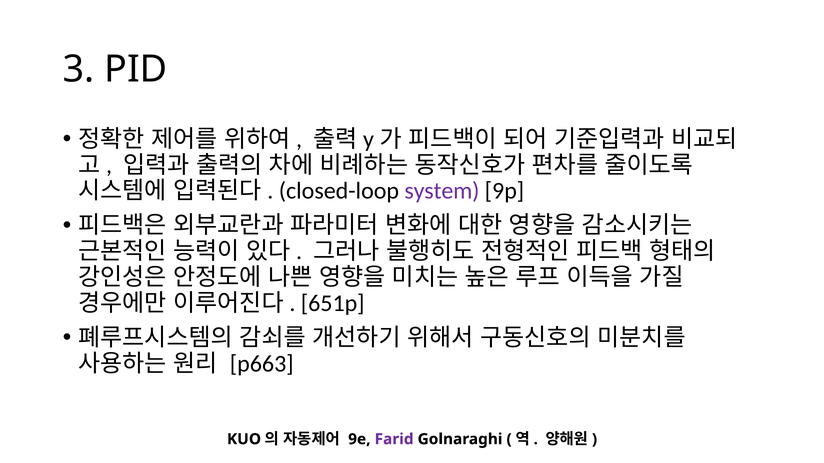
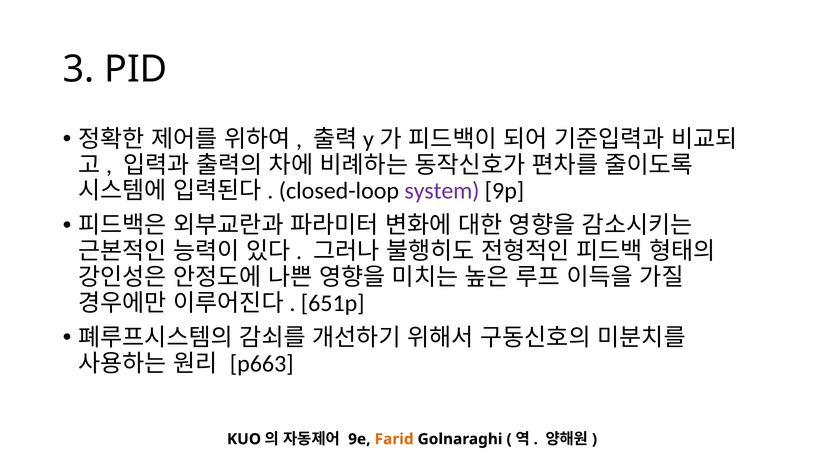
Farid colour: purple -> orange (394, 440)
